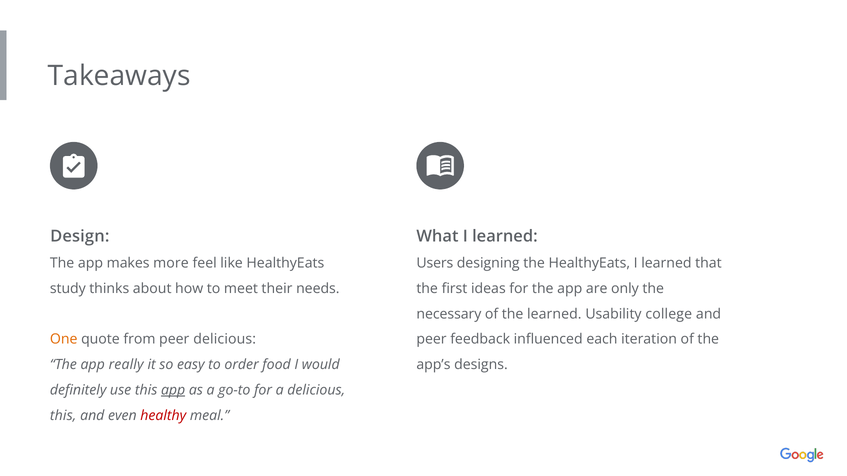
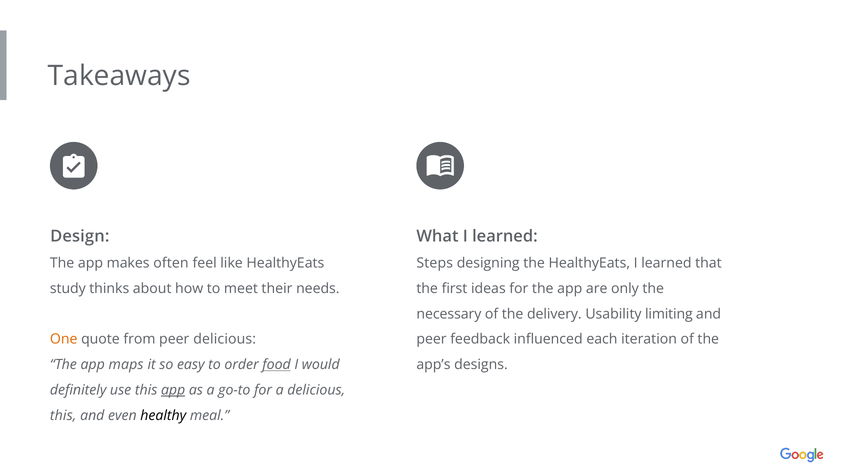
more: more -> often (171, 263)
Users: Users -> Steps (435, 263)
the learned: learned -> delivery (554, 314)
college: college -> limiting (669, 314)
really: really -> maps (126, 365)
food underline: none -> present (277, 365)
healthy colour: red -> black (163, 416)
